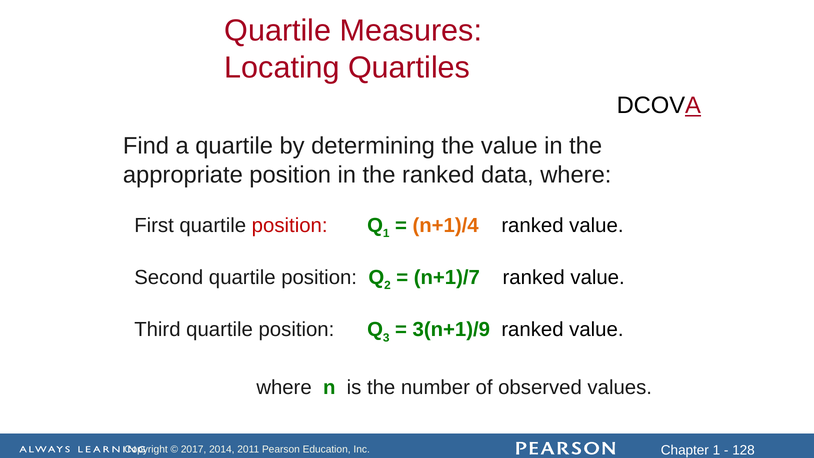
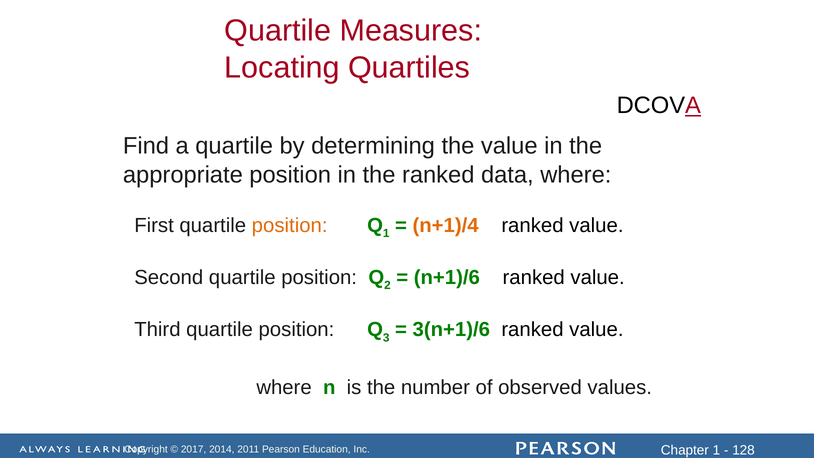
position colour: red -> orange (290, 225)
n+1)/7: n+1)/7 -> n+1)/6 (447, 277)
3(n+1)/9: 3(n+1)/9 -> 3(n+1)/6 (451, 330)
